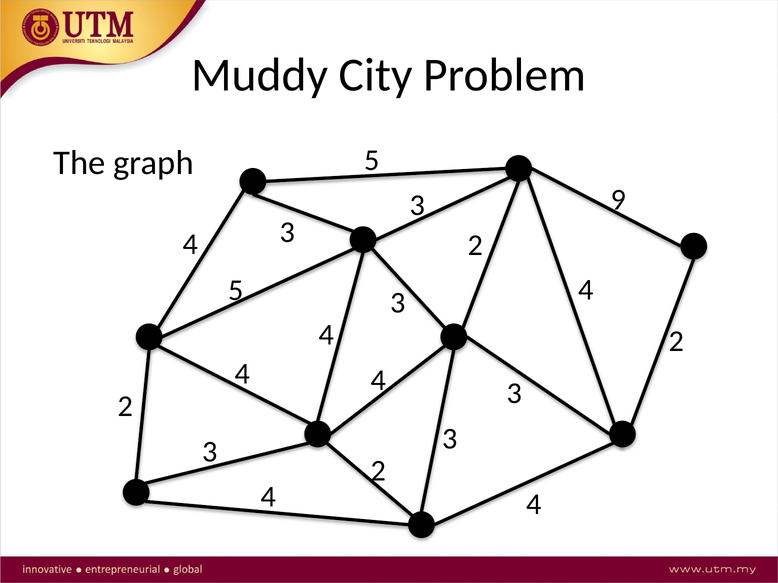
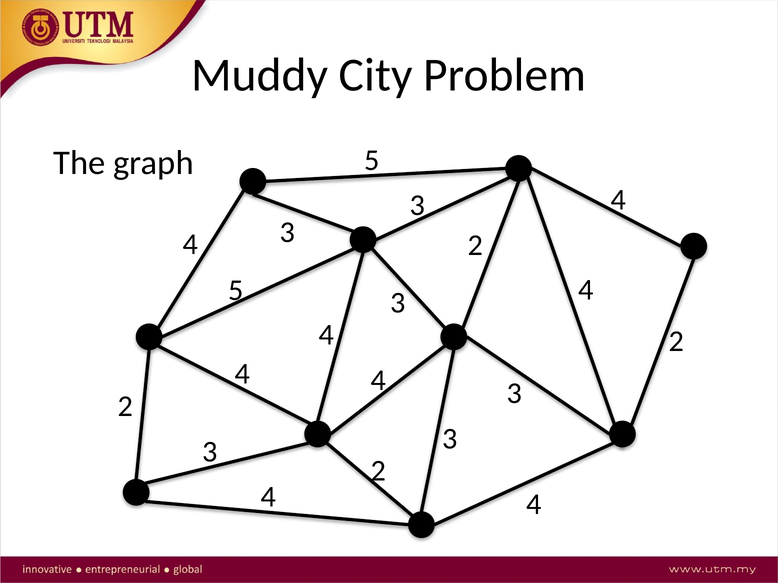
9: 9 -> 4 (618, 200)
